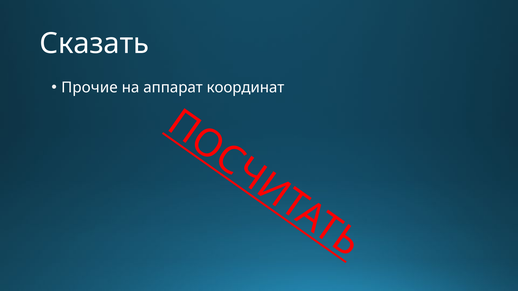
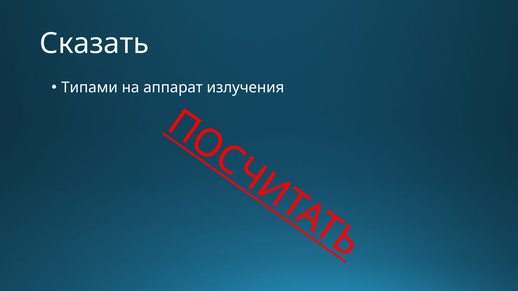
Прочие: Прочие -> Типами (89, 88)
координат: координат -> излучения (245, 88)
